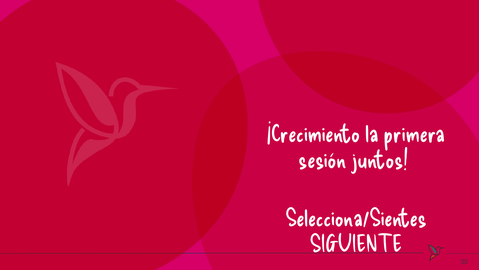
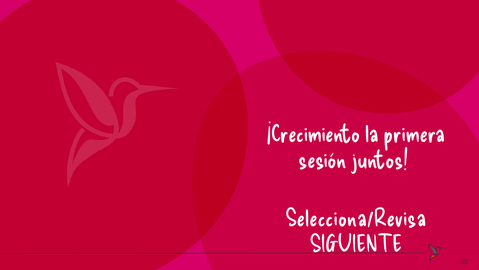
Selecciona/Sientes: Selecciona/Sientes -> Selecciona/Revisa (356, 218)
